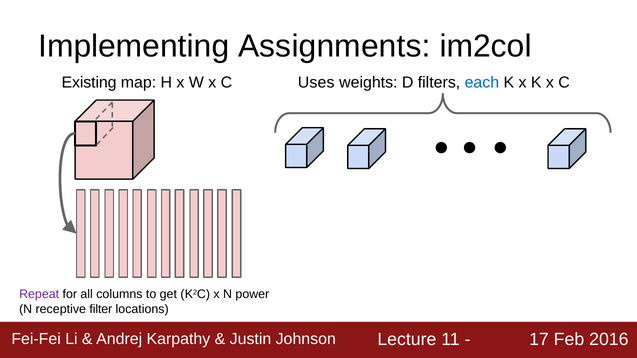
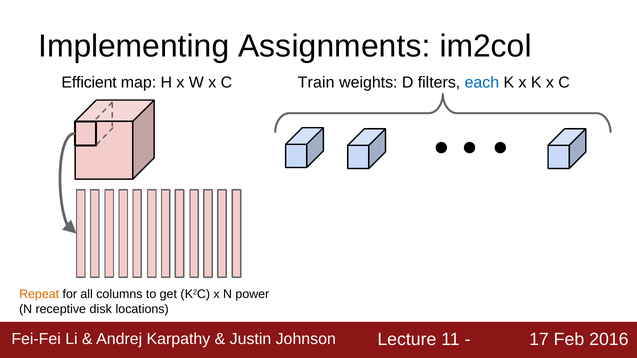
Existing: Existing -> Efficient (89, 83)
Uses: Uses -> Train (316, 83)
Repeat colour: purple -> orange (39, 295)
filter: filter -> disk (101, 309)
